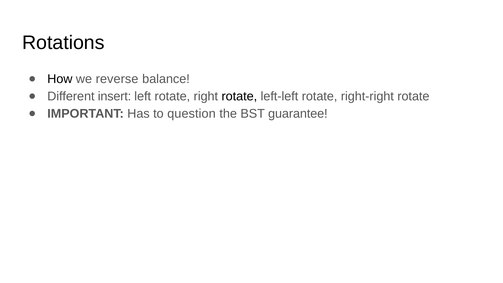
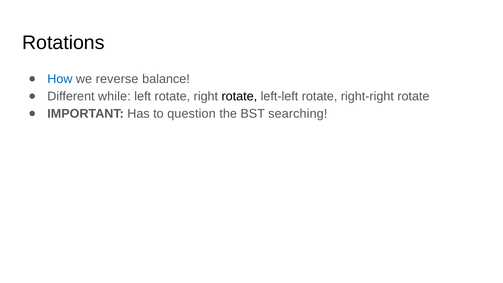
How colour: black -> blue (60, 79)
insert: insert -> while (114, 96)
guarantee: guarantee -> searching (298, 114)
